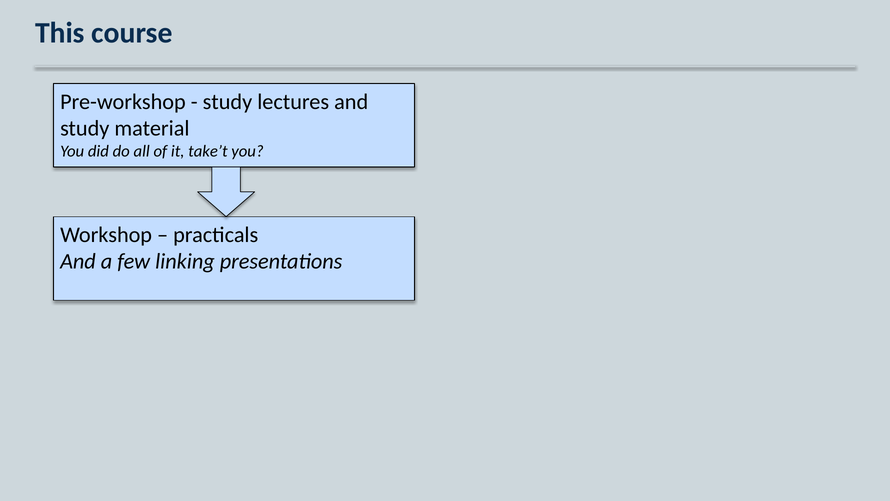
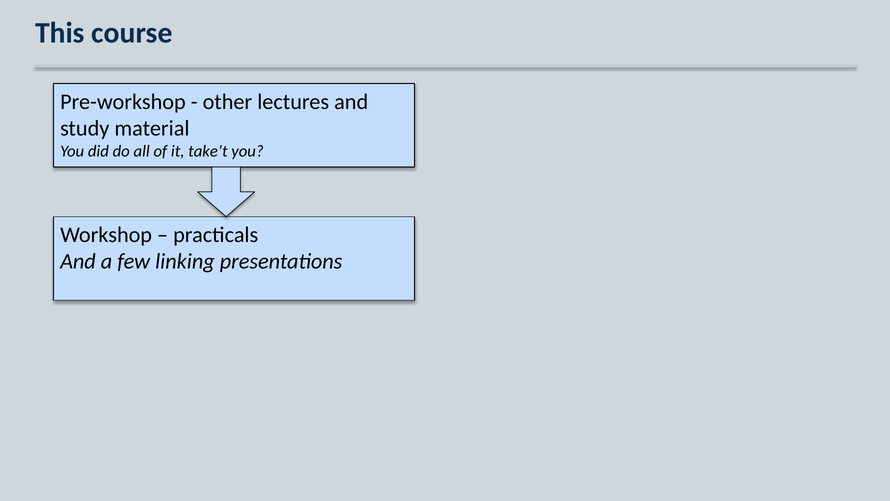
study: study -> other (227, 102)
